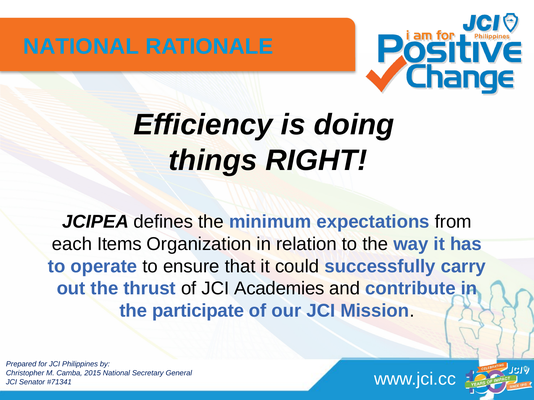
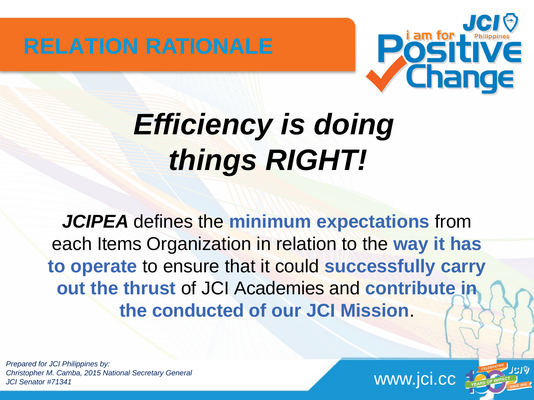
NATIONAL: NATIONAL -> RELATION (81, 47)
participate: participate -> conducted (198, 311)
